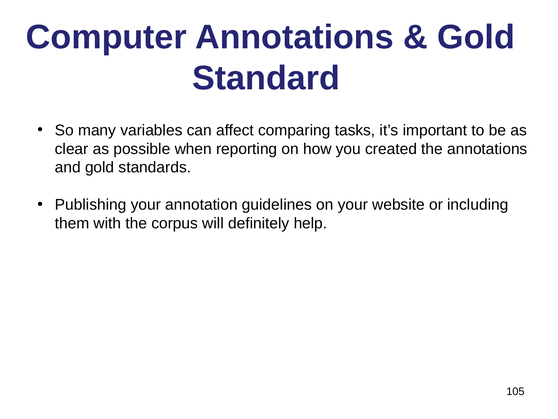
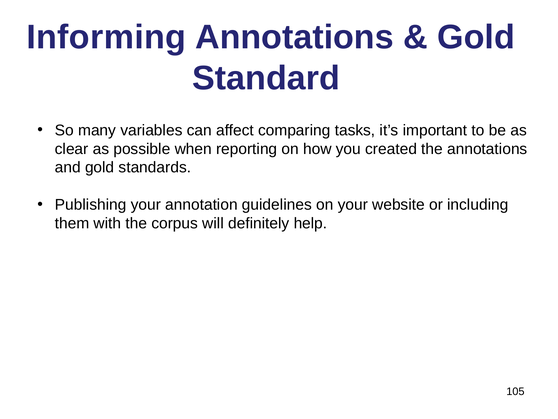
Computer: Computer -> Informing (106, 37)
